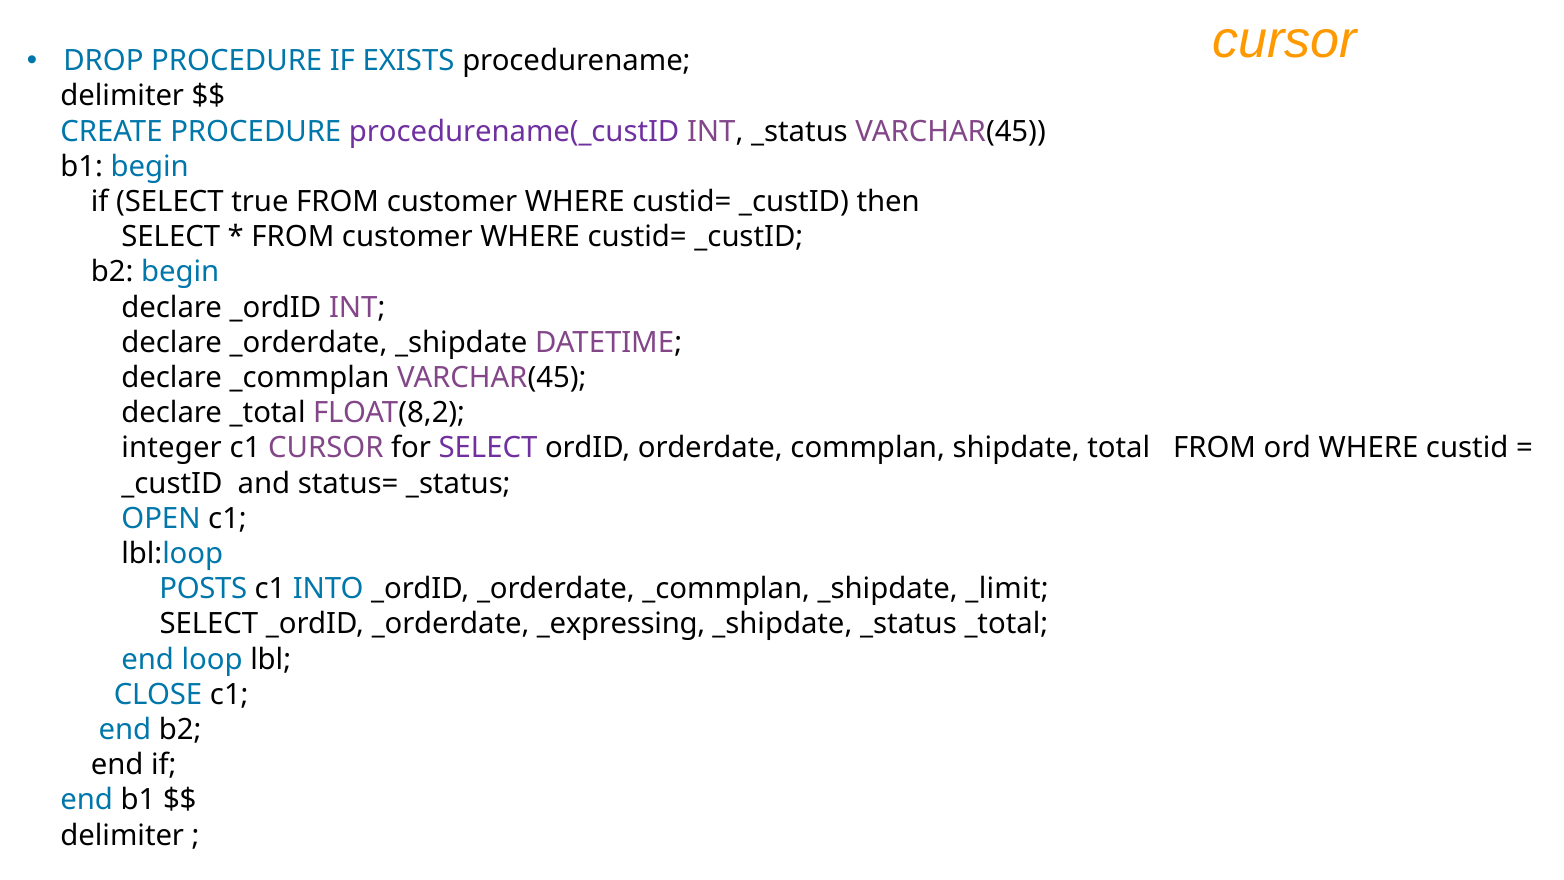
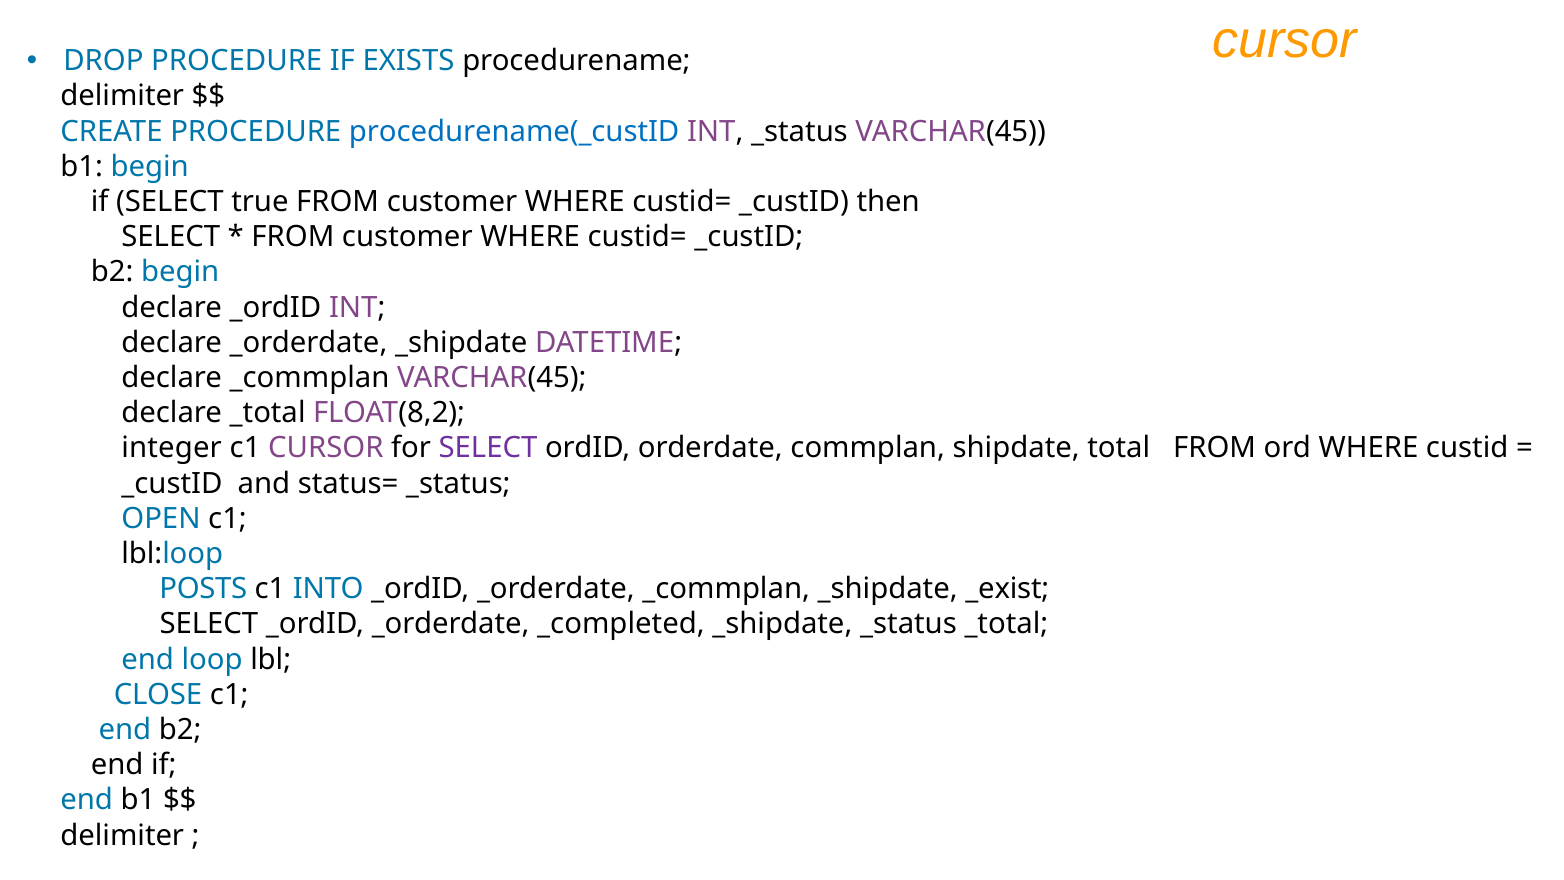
procedurename(_custID colour: purple -> blue (514, 131)
_limit: _limit -> _exist (1007, 589)
_expressing: _expressing -> _completed (621, 624)
